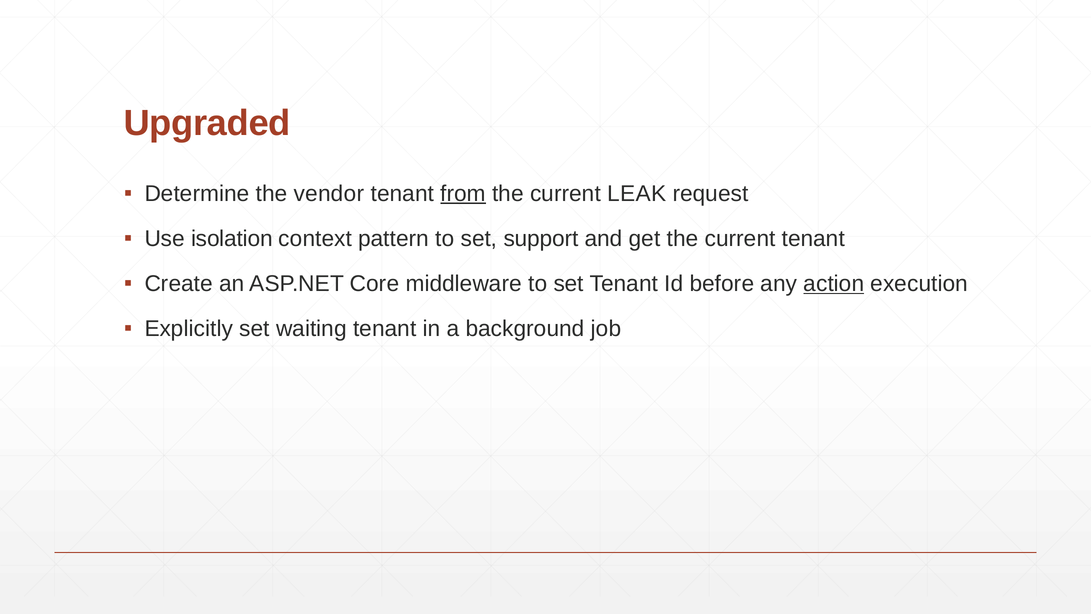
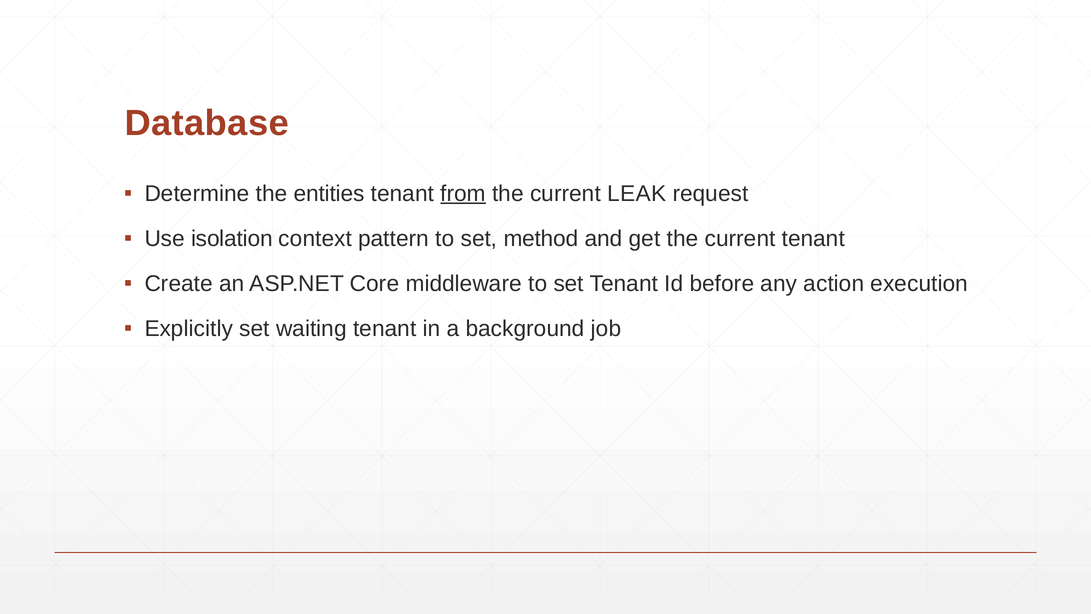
Upgraded: Upgraded -> Database (207, 123)
vendor: vendor -> entities (329, 194)
support: support -> method (541, 239)
action underline: present -> none (834, 284)
